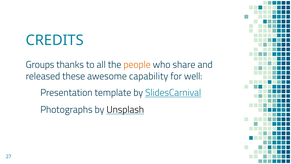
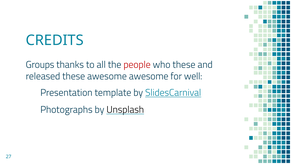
people colour: orange -> red (137, 65)
who share: share -> these (184, 65)
awesome capability: capability -> awesome (149, 76)
